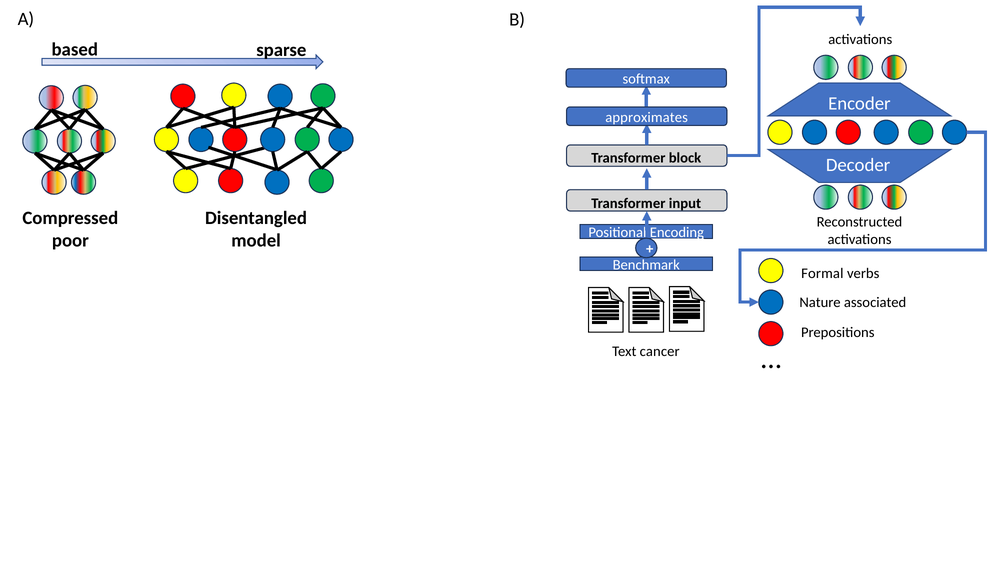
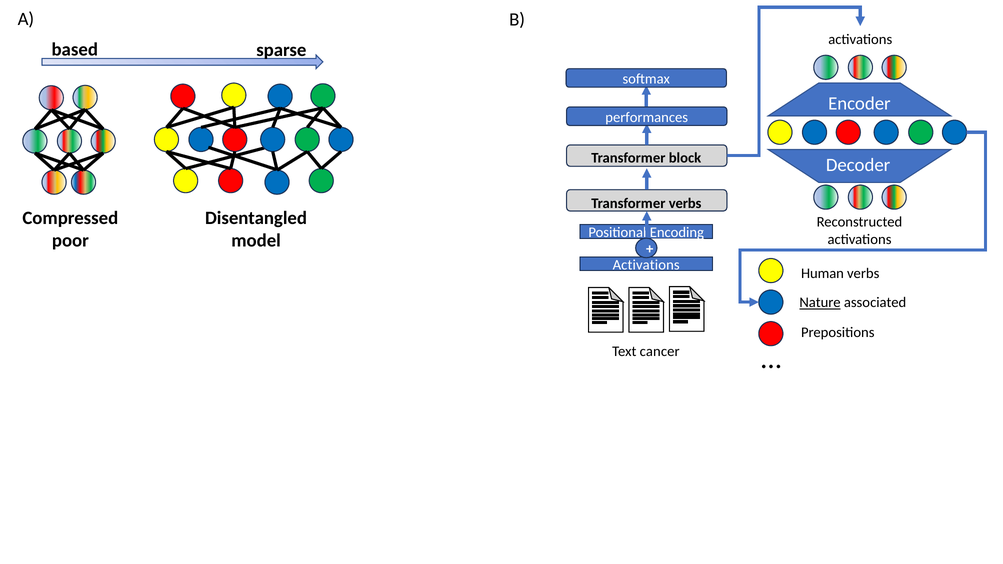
approximates: approximates -> performances (647, 117)
Transformer input: input -> verbs (685, 203)
Benchmark: Benchmark -> Activations (646, 265)
Formal: Formal -> Human (822, 274)
Nature underline: none -> present (820, 303)
